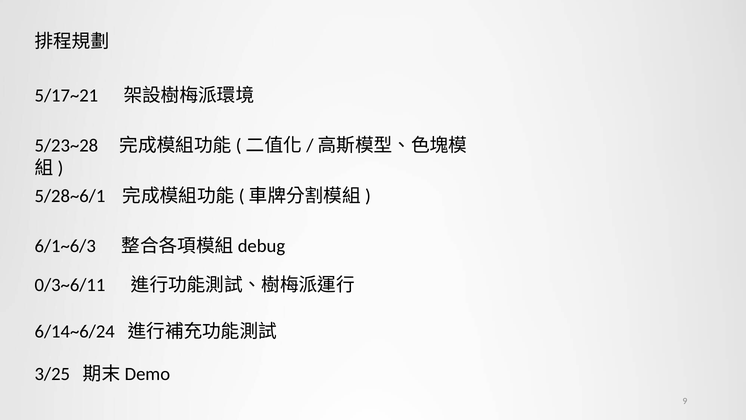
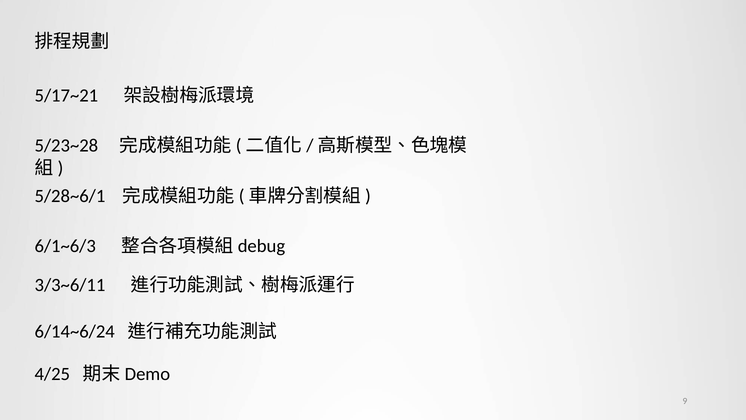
0/3~6/11: 0/3~6/11 -> 3/3~6/11 (70, 285)
3/25: 3/25 -> 4/25 (52, 374)
